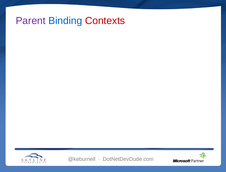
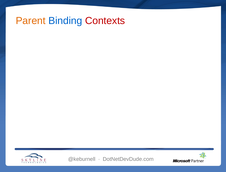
Parent colour: purple -> orange (31, 21)
